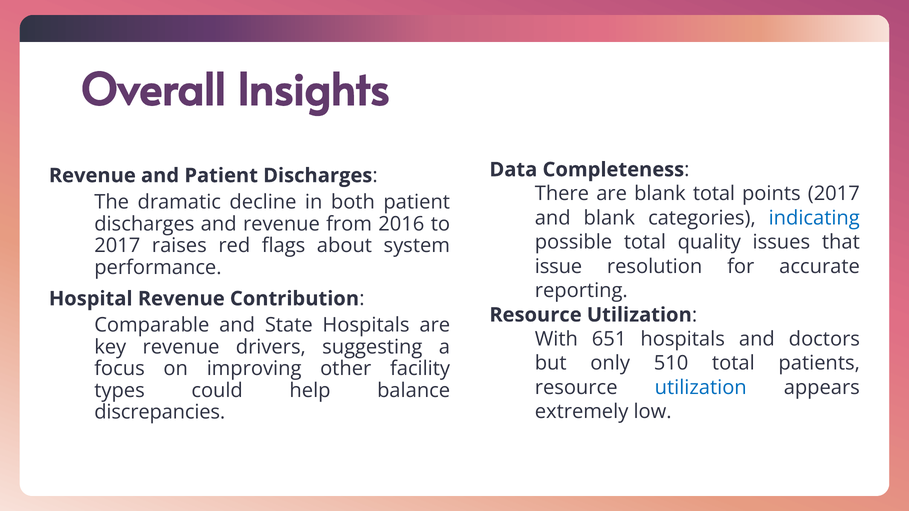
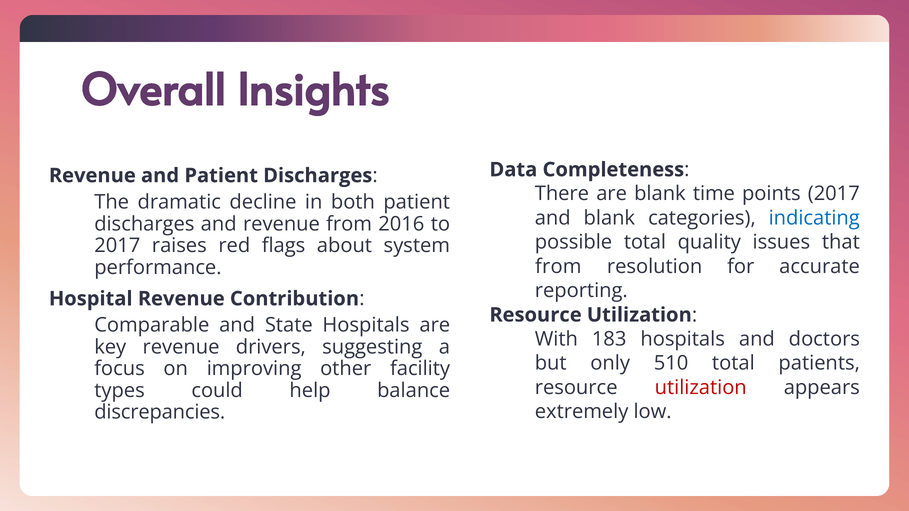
blank total: total -> time (714, 194)
issue: issue -> from (558, 267)
651: 651 -> 183 (609, 339)
utilization colour: blue -> red (701, 388)
